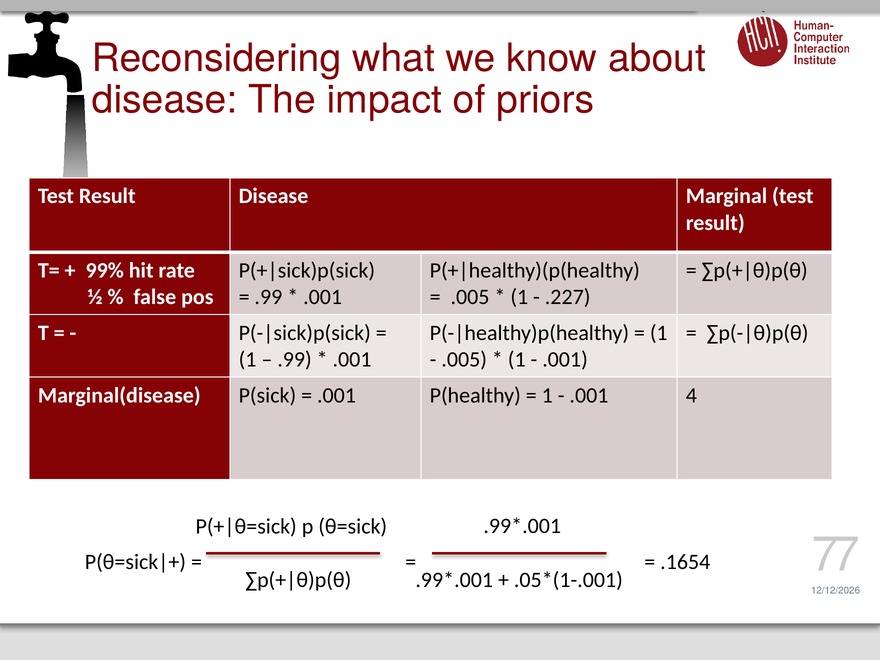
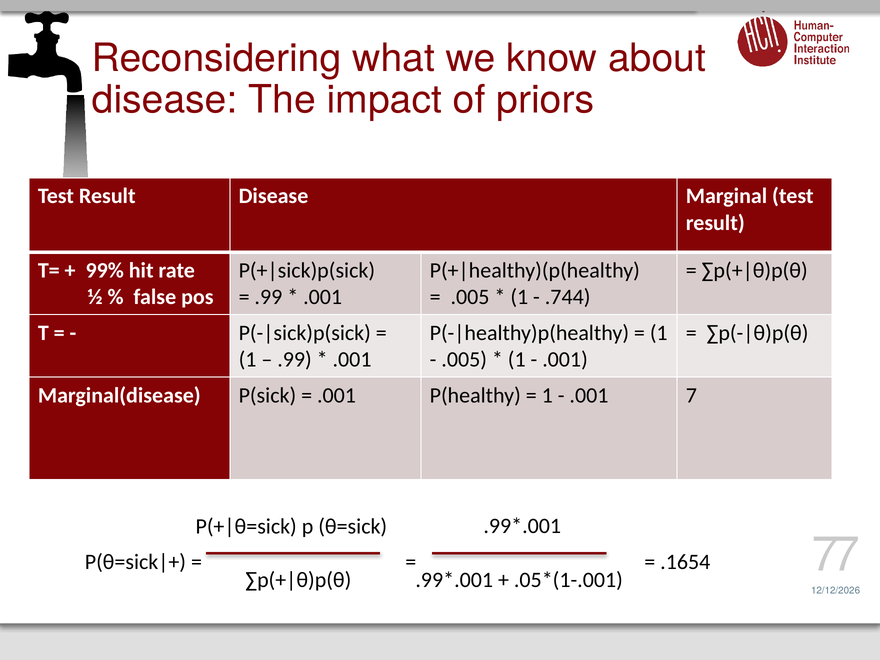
.227: .227 -> .744 (568, 297)
4: 4 -> 7 (691, 395)
